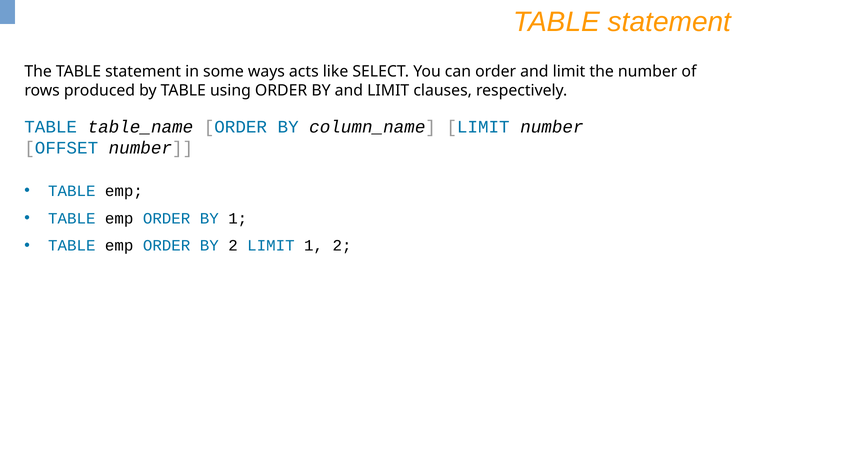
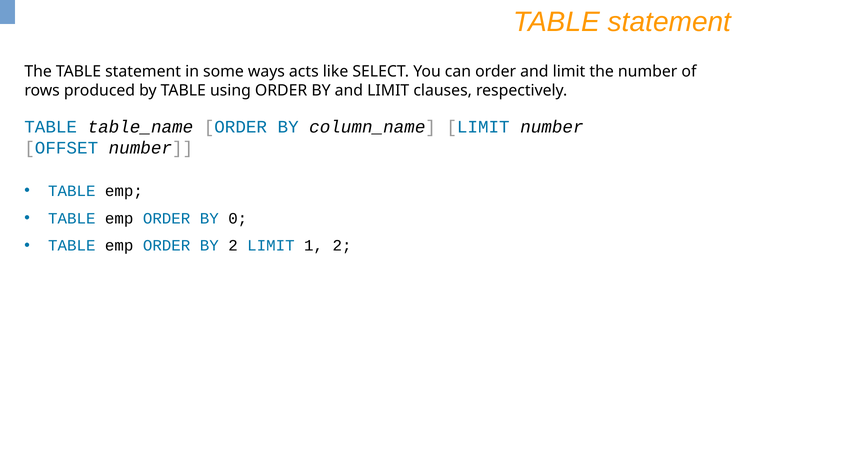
BY 1: 1 -> 0 (238, 218)
